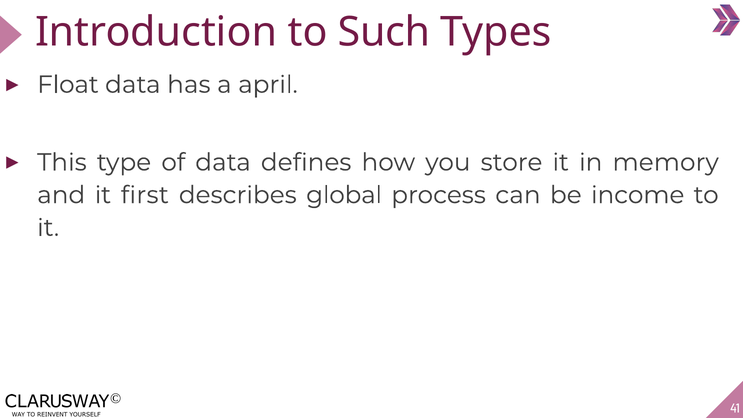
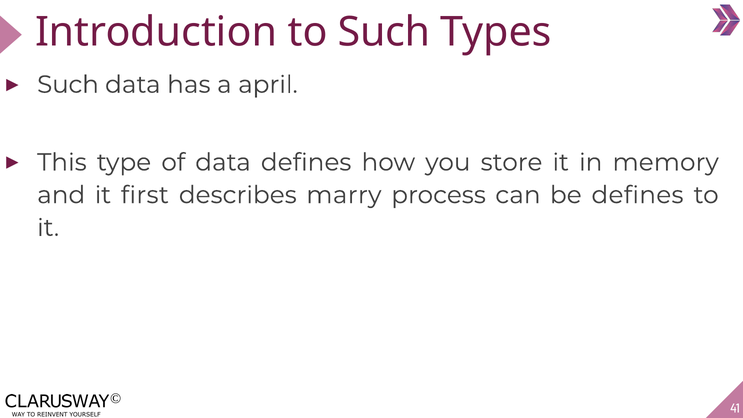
Float: Float -> Such (68, 85)
global: global -> marry (344, 195)
be income: income -> defines (637, 195)
